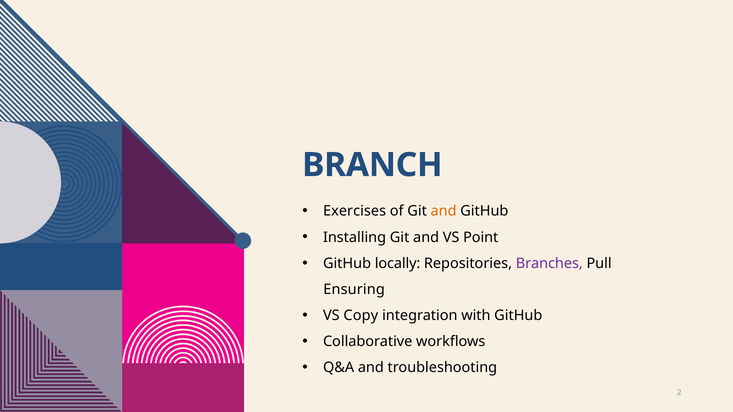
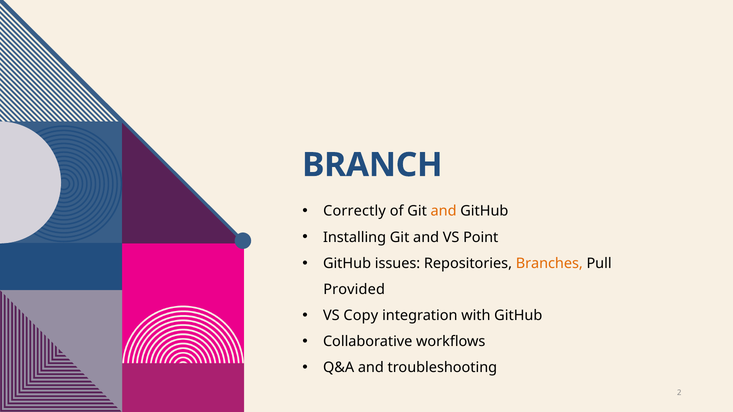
Exercises: Exercises -> Correctly (355, 211)
locally: locally -> issues (398, 264)
Branches colour: purple -> orange (549, 264)
Ensuring: Ensuring -> Provided (354, 290)
